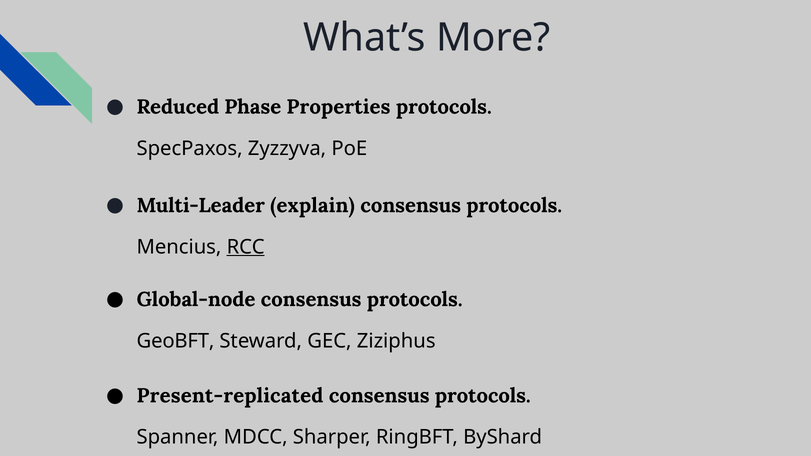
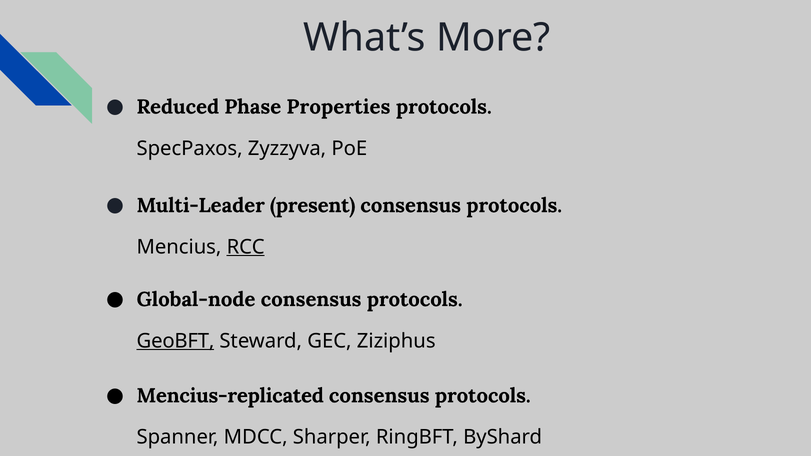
explain: explain -> present (313, 206)
GeoBFT underline: none -> present (175, 341)
Present-replicated: Present-replicated -> Mencius-replicated (230, 396)
